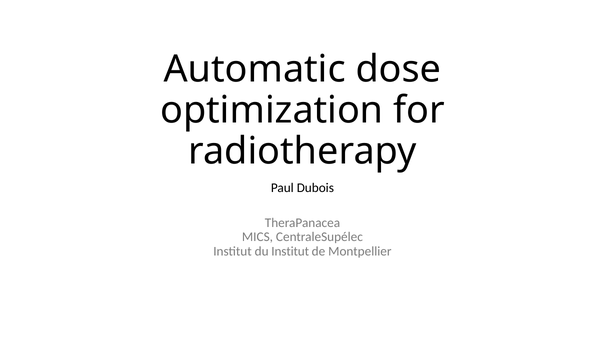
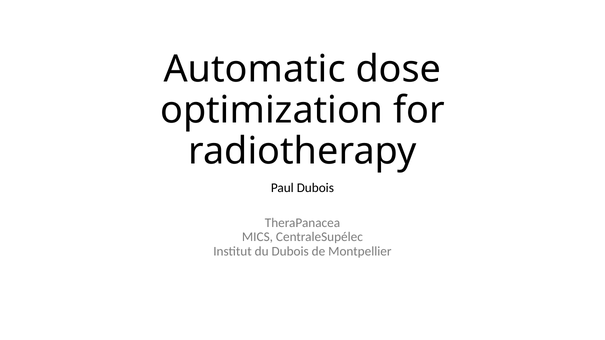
du Institut: Institut -> Dubois (290, 252)
